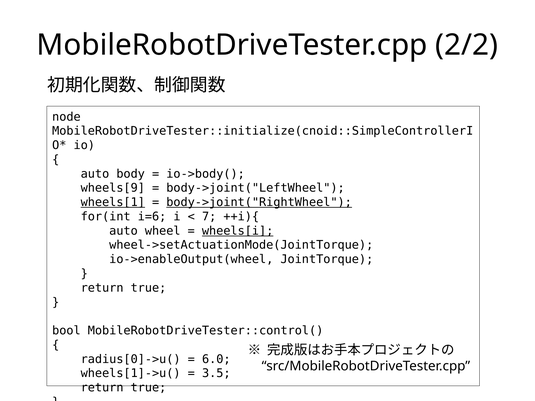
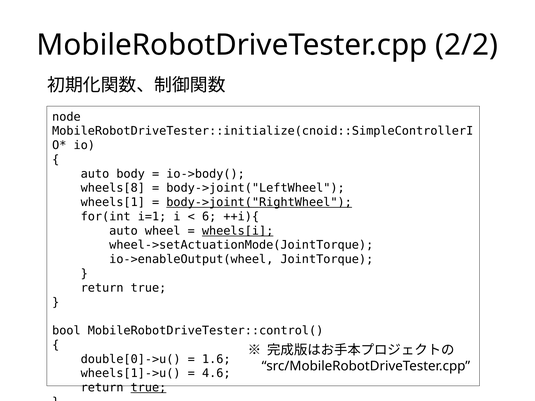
wheels[9: wheels[9 -> wheels[8 (113, 188)
wheels[1 underline: present -> none (113, 202)
i=6: i=6 -> i=1 (152, 217)
7: 7 -> 6 (209, 217)
radius[0]->u(: radius[0]->u( -> double[0]->u( (131, 359)
6.0: 6.0 -> 1.6 (216, 359)
3.5: 3.5 -> 4.6 (216, 374)
true underline: none -> present (148, 388)
